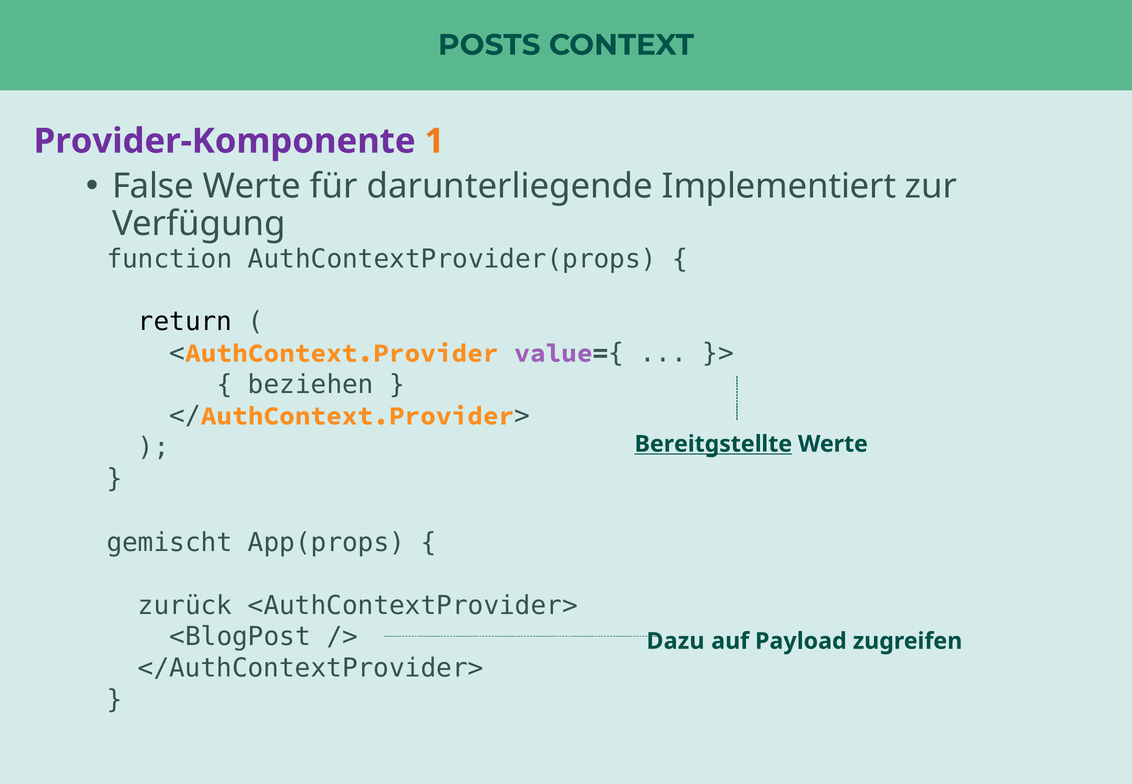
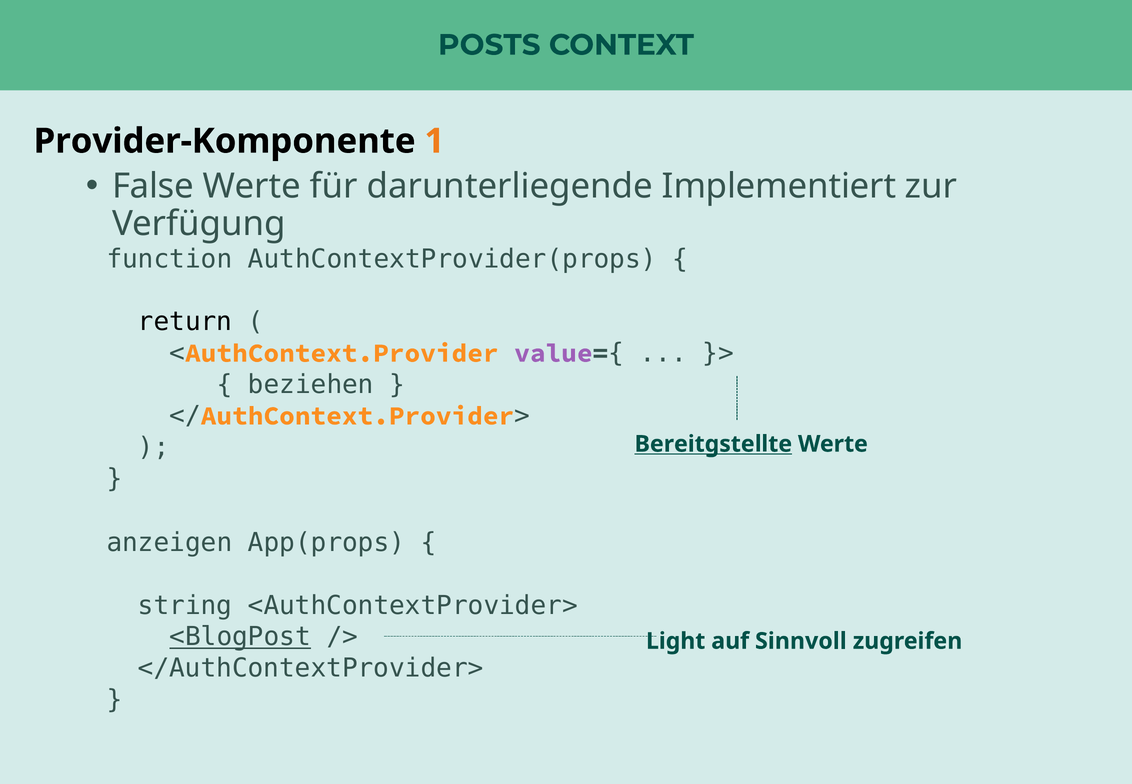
Provider-Komponente colour: purple -> black (225, 141)
gemischt: gemischt -> anzeigen (169, 543)
zurück: zurück -> string (185, 605)
<BlogPost underline: none -> present (240, 637)
Dazu: Dazu -> Light (676, 641)
Payload: Payload -> Sinnvoll (801, 641)
